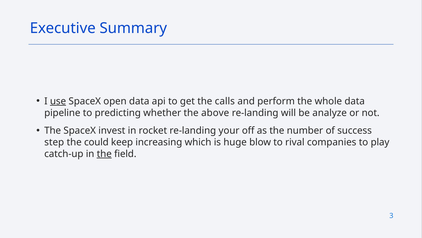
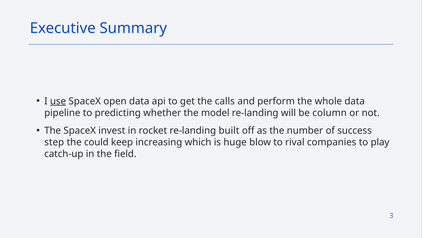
above: above -> model (215, 113)
analyze: analyze -> column (330, 113)
your: your -> built (229, 130)
the underline: present -> none (104, 153)
